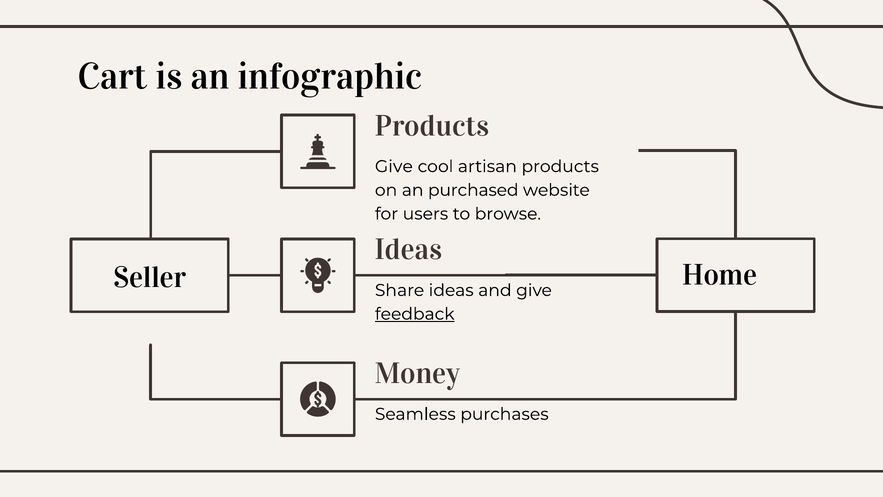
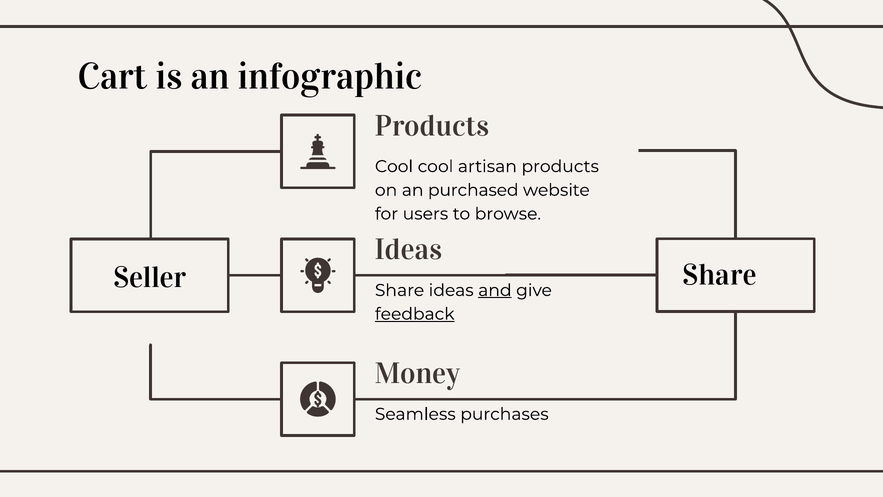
Give: Give -> Cool (394, 166)
Seller Home: Home -> Share (720, 275)
and underline: none -> present (495, 290)
